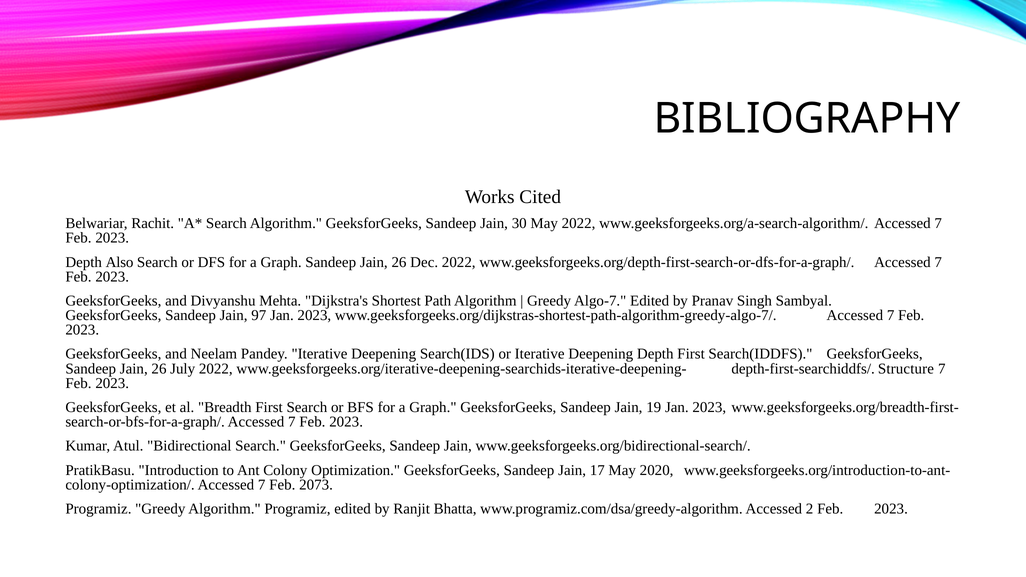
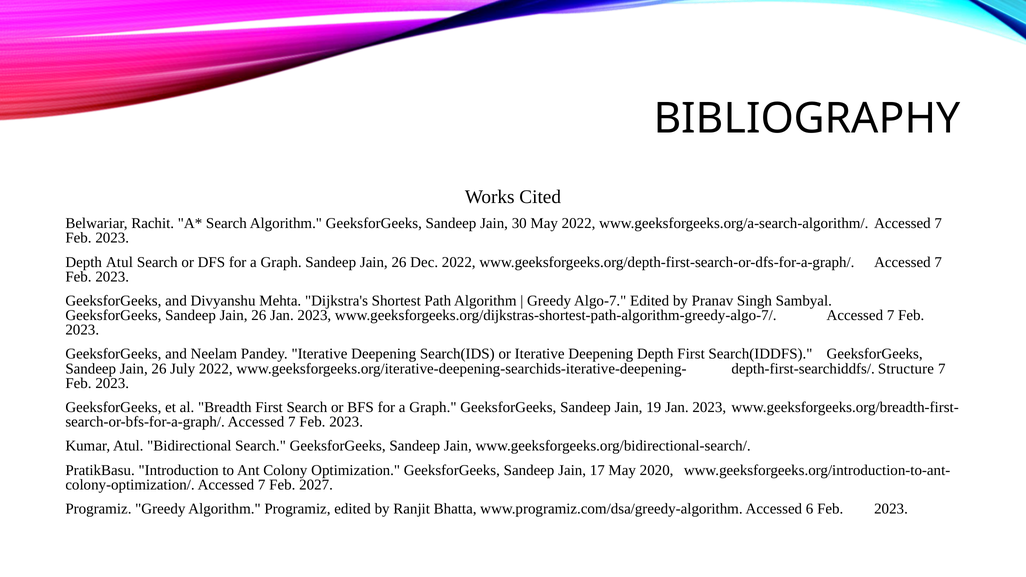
Depth Also: Also -> Atul (119, 262)
97: 97 -> 26 (259, 315)
2073: 2073 -> 2027 (316, 485)
2: 2 -> 6 (810, 509)
